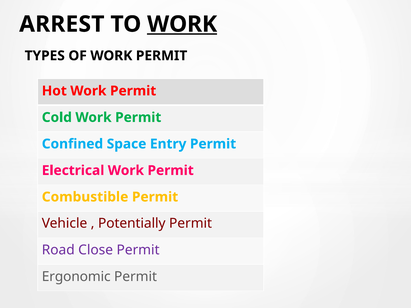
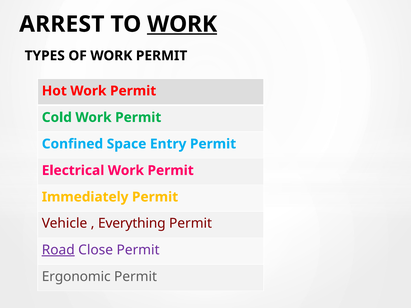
Combustible: Combustible -> Immediately (85, 197)
Potentially: Potentially -> Everything (132, 224)
Road underline: none -> present (58, 250)
